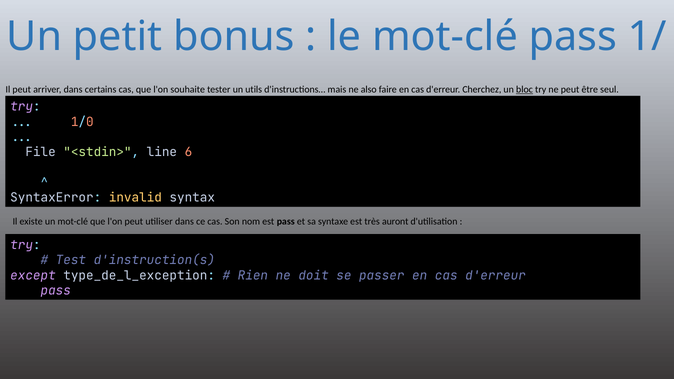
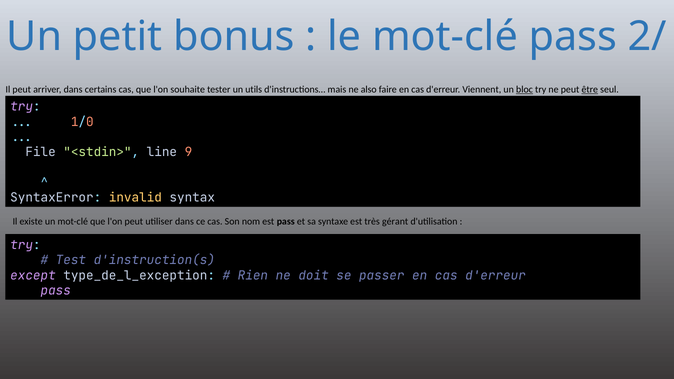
1/: 1/ -> 2/ (647, 36)
Cherchez: Cherchez -> Viennent (482, 89)
être underline: none -> present (590, 89)
6: 6 -> 9 (188, 152)
auront: auront -> gérant (395, 222)
